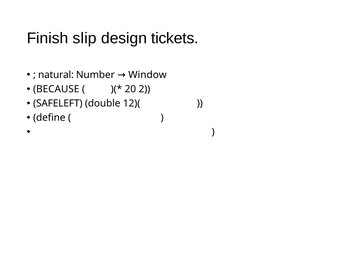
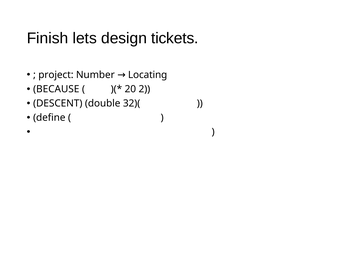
slip: slip -> lets (85, 38)
natural: natural -> project (56, 75)
Window: Window -> Locating (148, 75)
SAFELEFT: SAFELEFT -> DESCENT (58, 103)
12)(: 12)( -> 32)( (132, 103)
